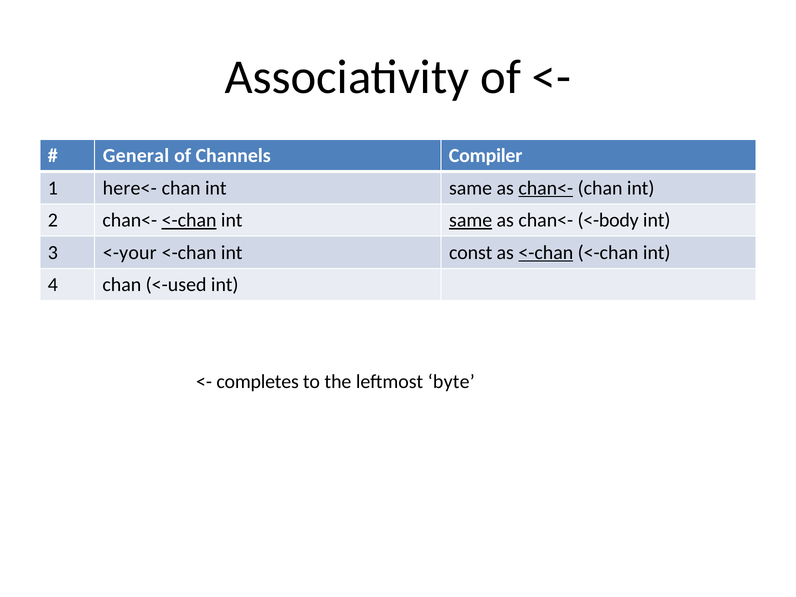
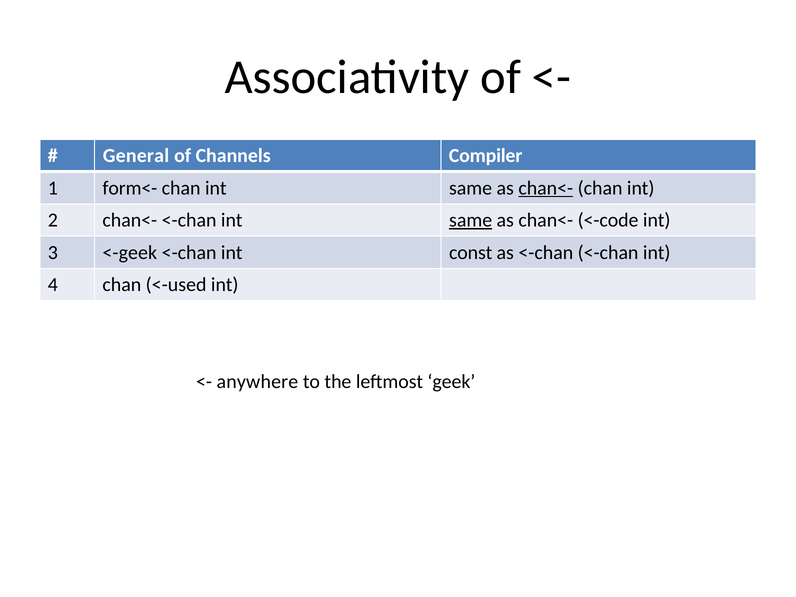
here<-: here<- -> form<- (130, 188)
<-chan underline: present -> none (189, 220)
<-body: <-body -> <-code (608, 220)
<-your: <-your -> <-geek (130, 253)
<-chan underline: present -> none (546, 253)
completes: completes -> anywhere (257, 382)
byte: byte -> geek (451, 382)
